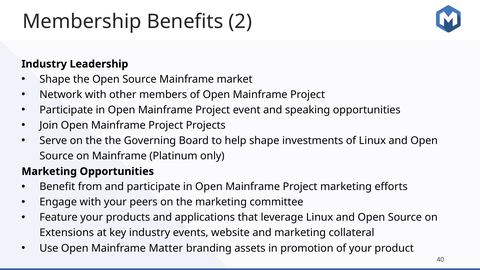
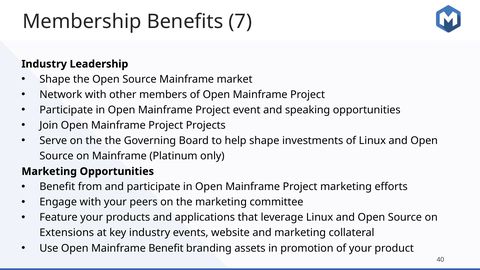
2: 2 -> 7 (240, 21)
Mainframe Matter: Matter -> Benefit (166, 248)
